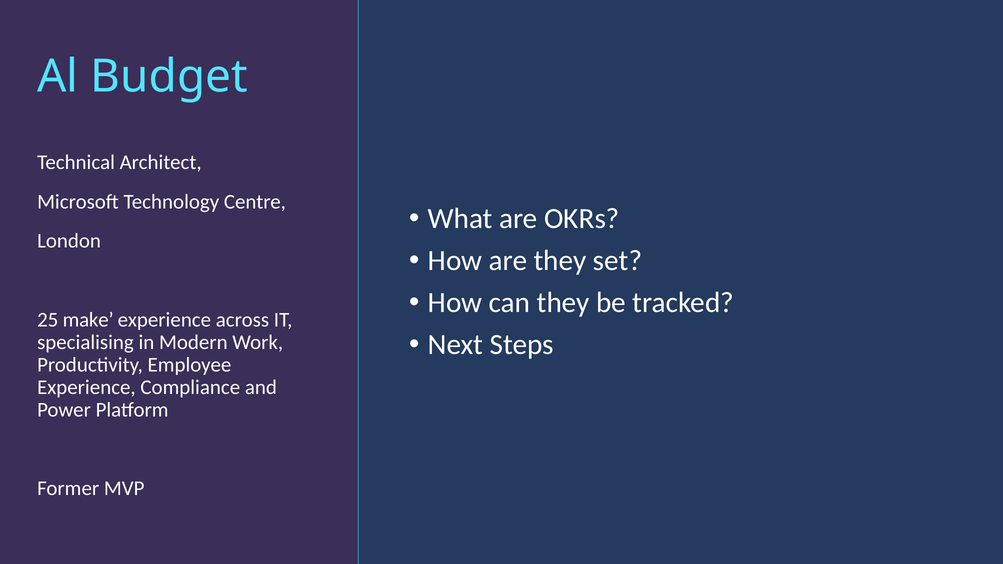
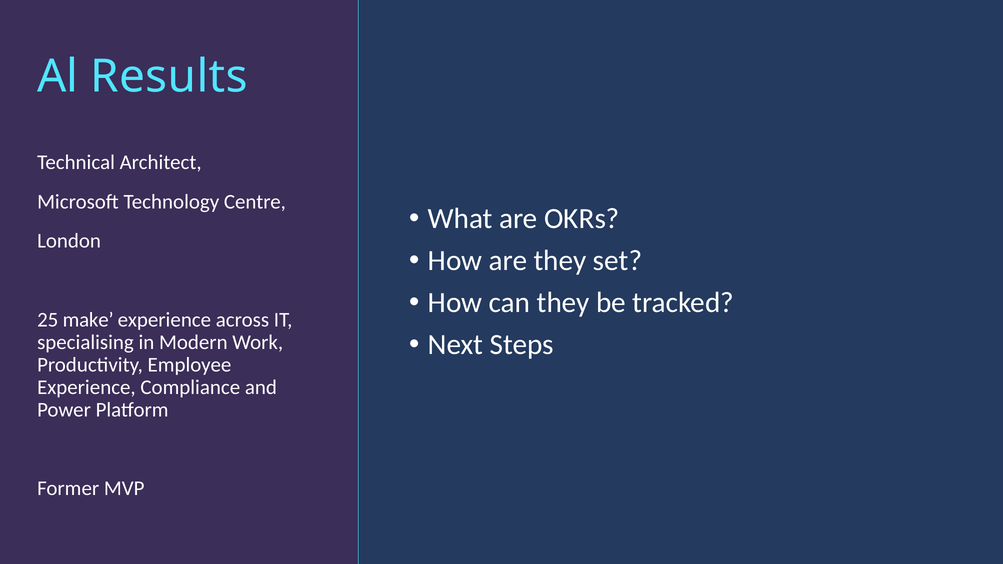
Budget: Budget -> Results (169, 76)
